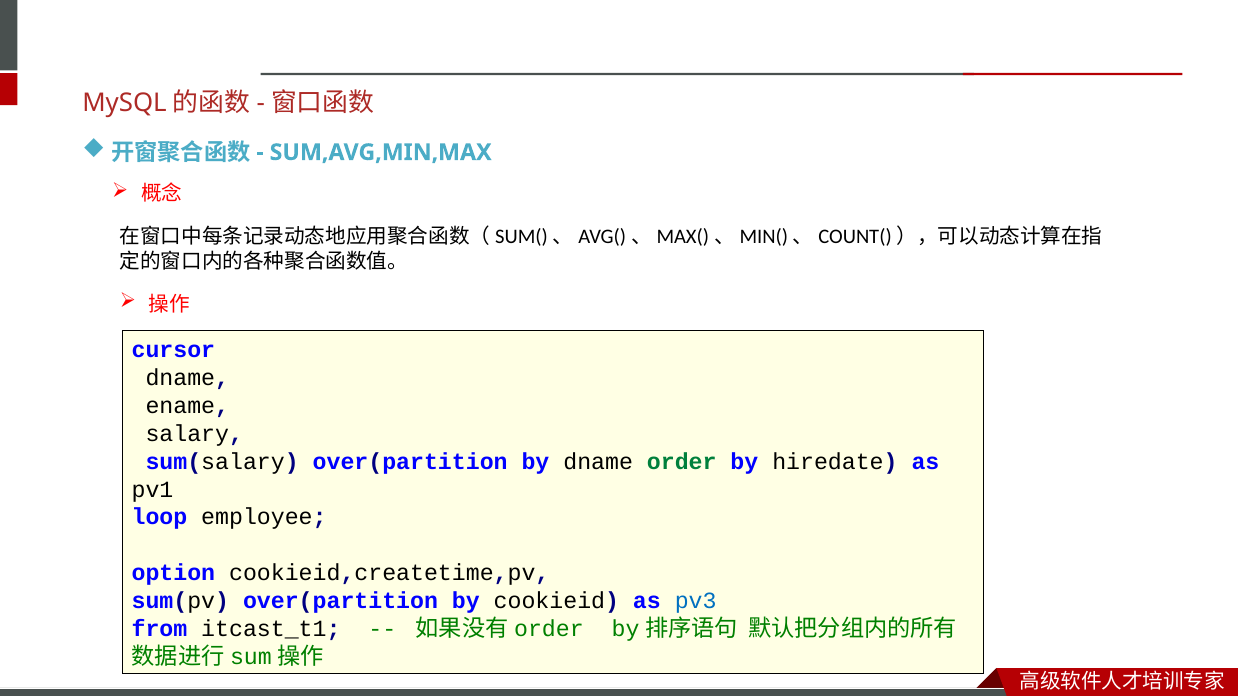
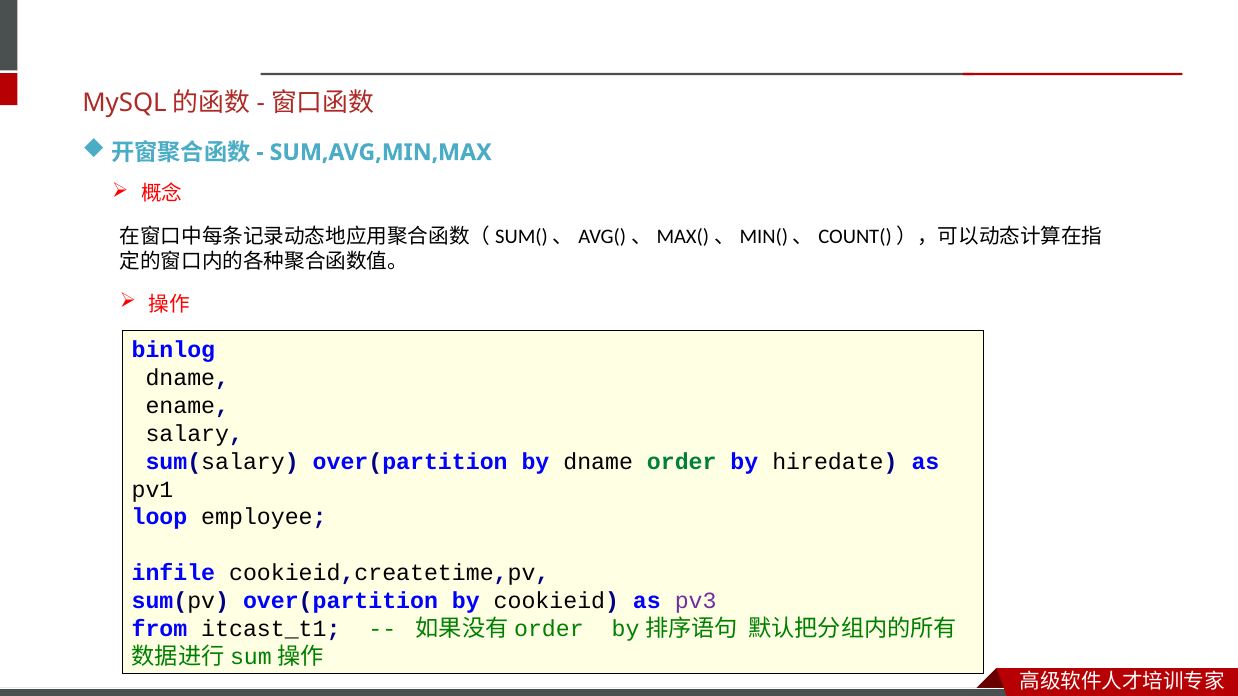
cursor: cursor -> binlog (173, 350)
option: option -> infile (173, 573)
pv3 colour: blue -> purple (696, 601)
